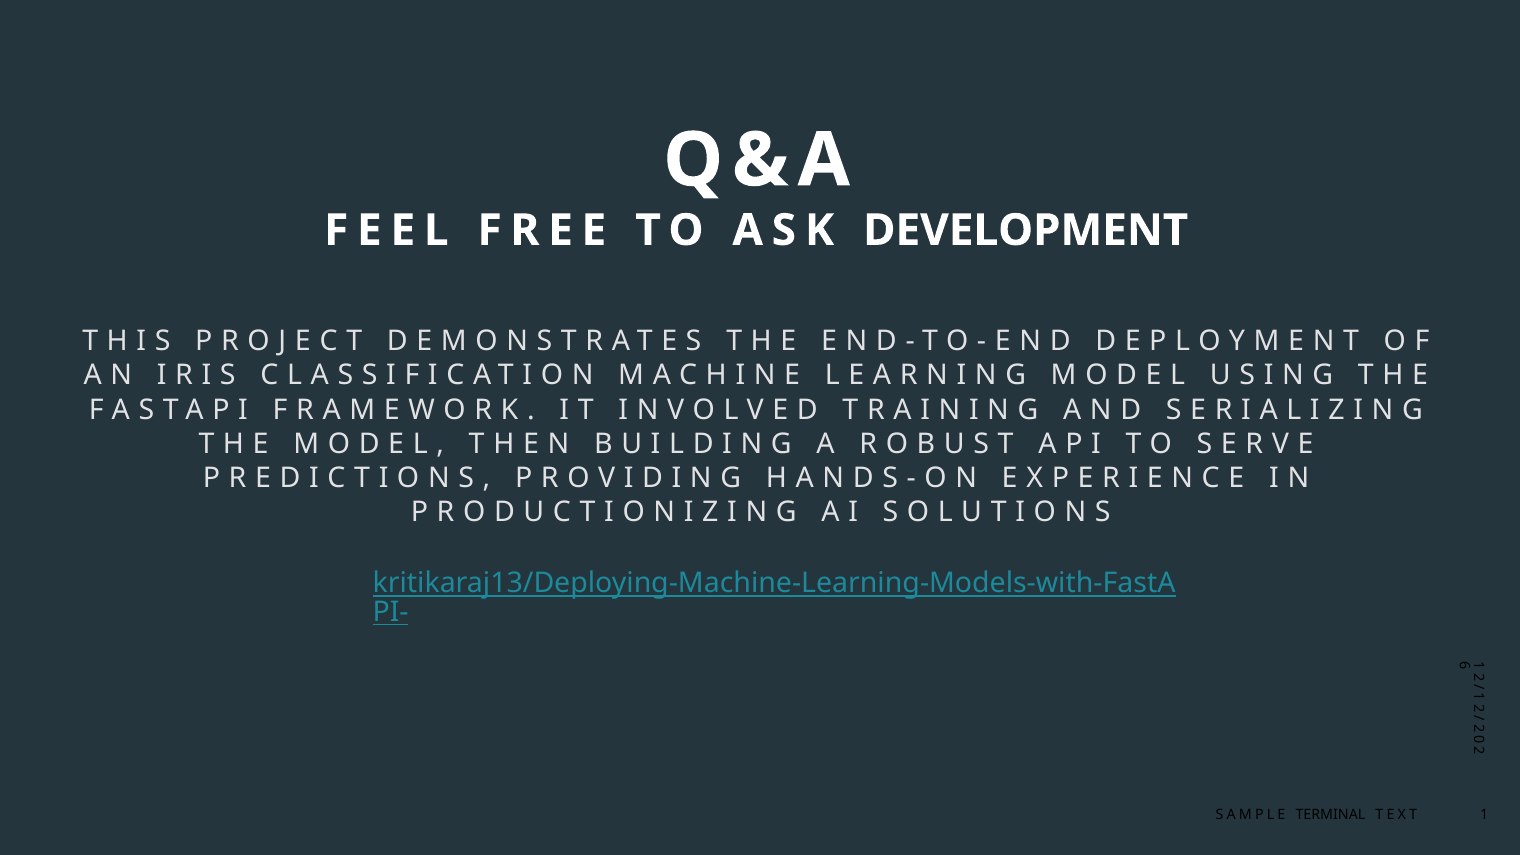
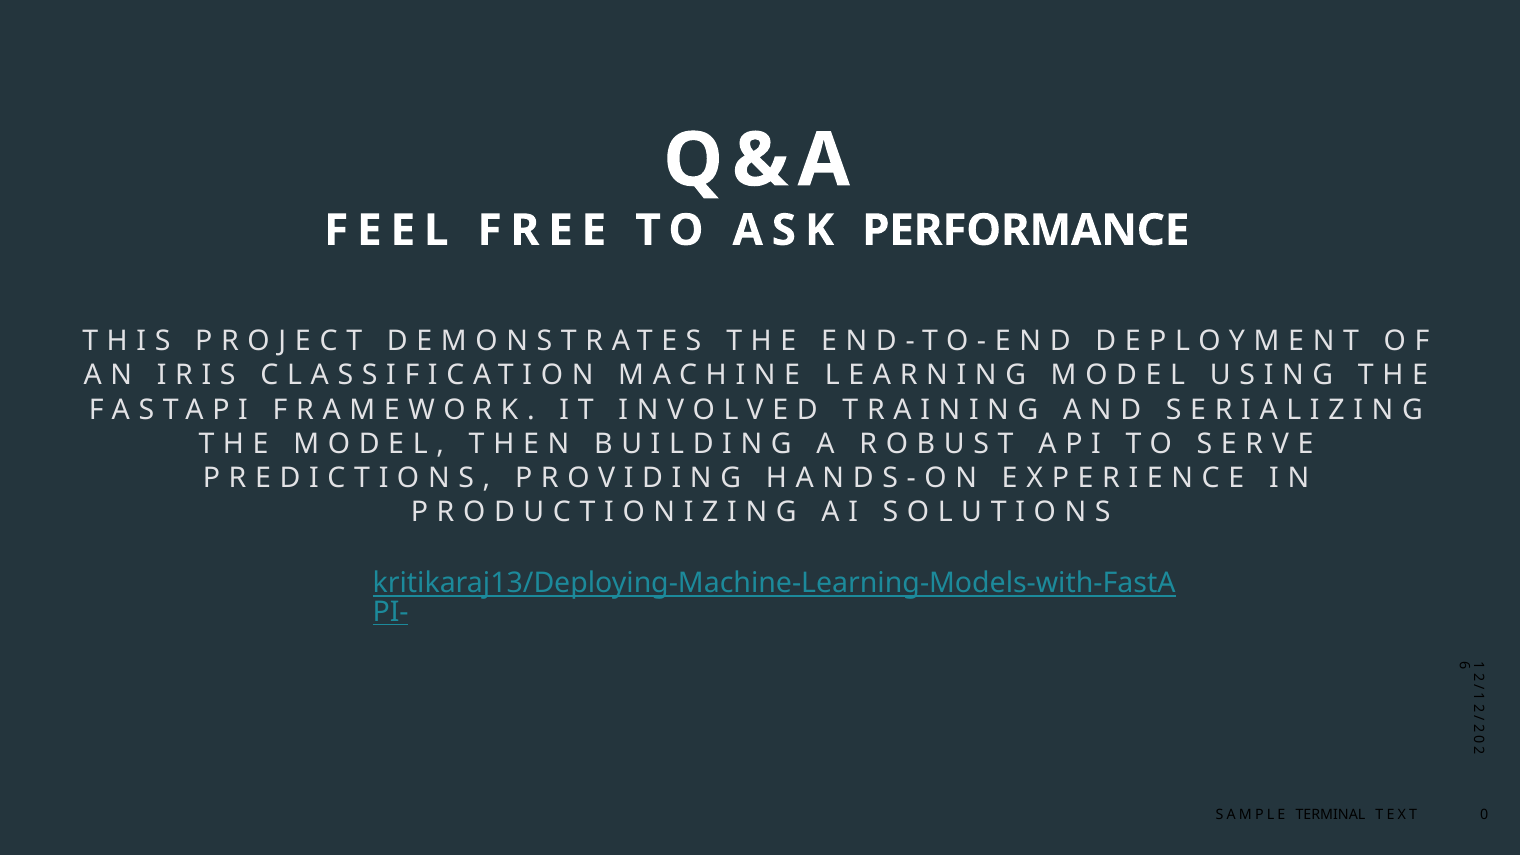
DEVELOPMENT: DEVELOPMENT -> PERFORMANCE (1026, 230)
TEXT 1: 1 -> 0 (1484, 815)
